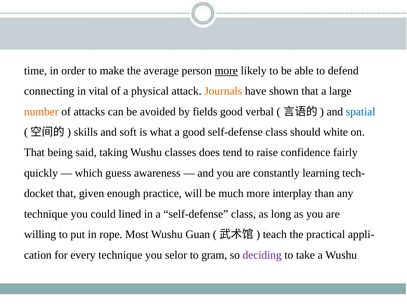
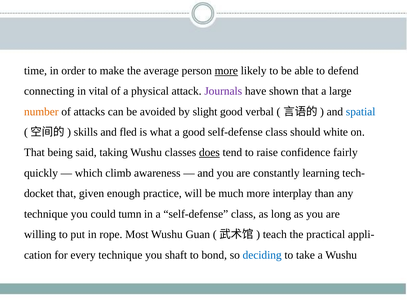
Journals colour: orange -> purple (223, 91)
fields: fields -> slight (205, 111)
soft: soft -> fled (128, 132)
does underline: none -> present (209, 152)
guess: guess -> climb (118, 173)
lined: lined -> tumn (130, 214)
selor: selor -> shaft (176, 255)
gram: gram -> bond (214, 255)
deciding colour: purple -> blue (262, 255)
